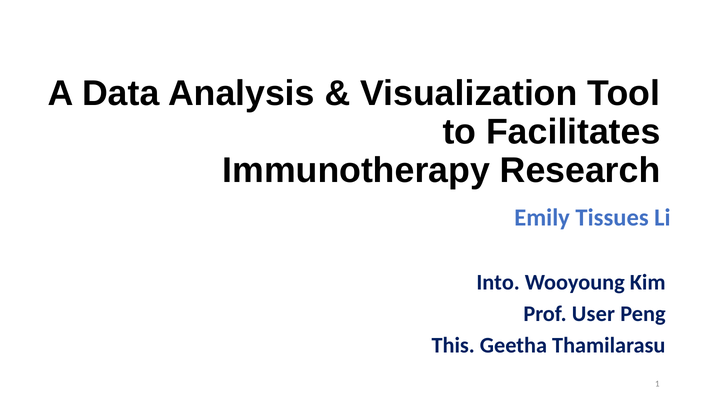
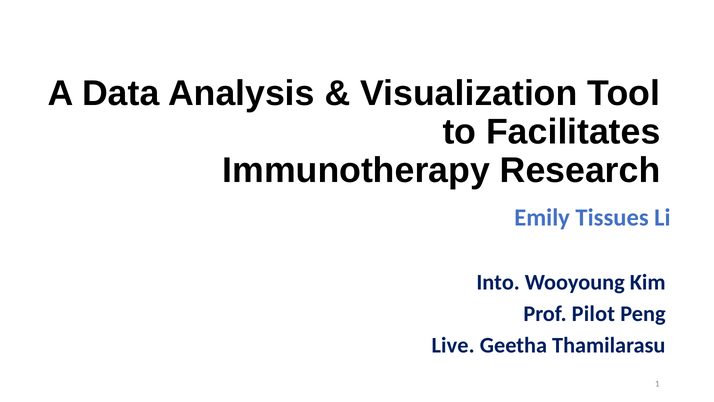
User: User -> Pilot (593, 313)
This: This -> Live (453, 345)
